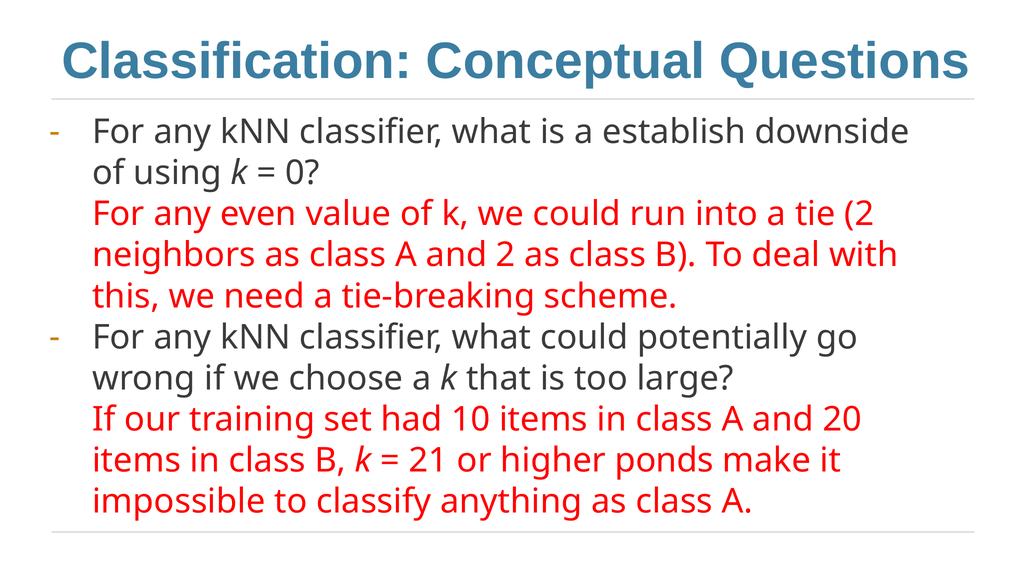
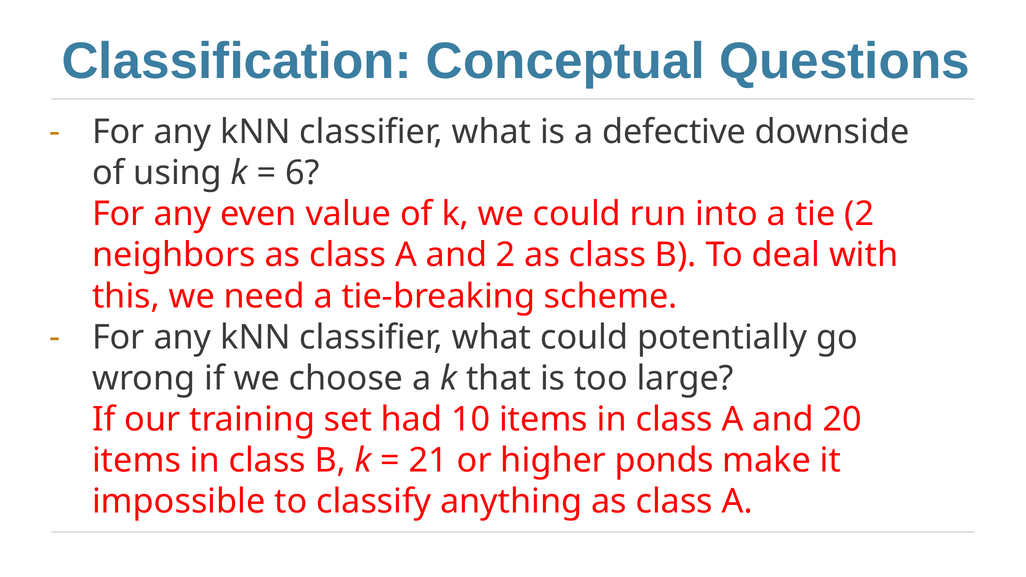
establish: establish -> defective (674, 132)
0: 0 -> 6 (302, 173)
